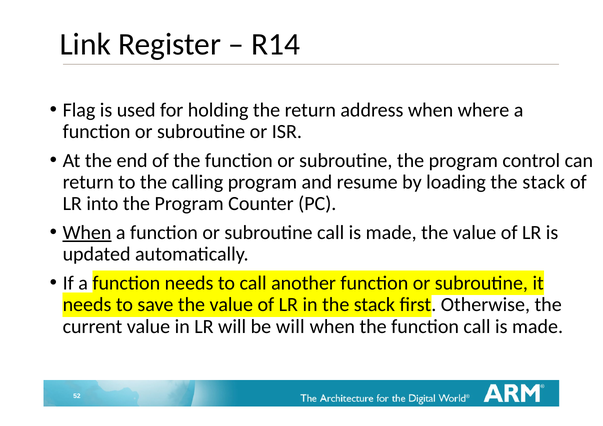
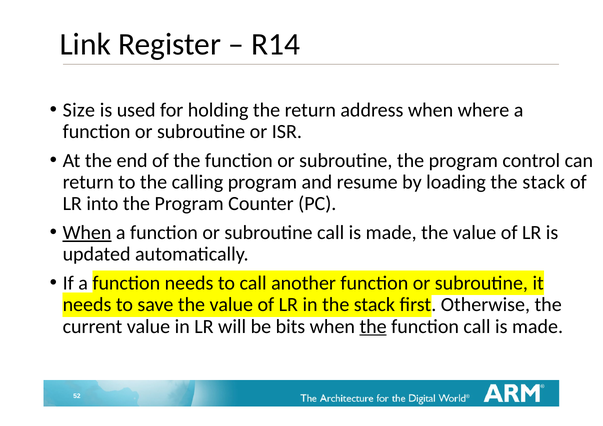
Flag: Flag -> Size (79, 110)
be will: will -> bits (290, 327)
the underline: none -> present (373, 327)
